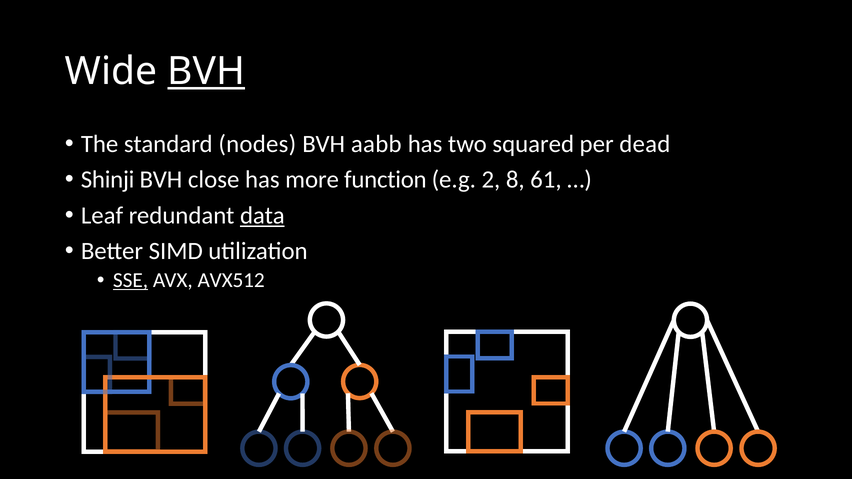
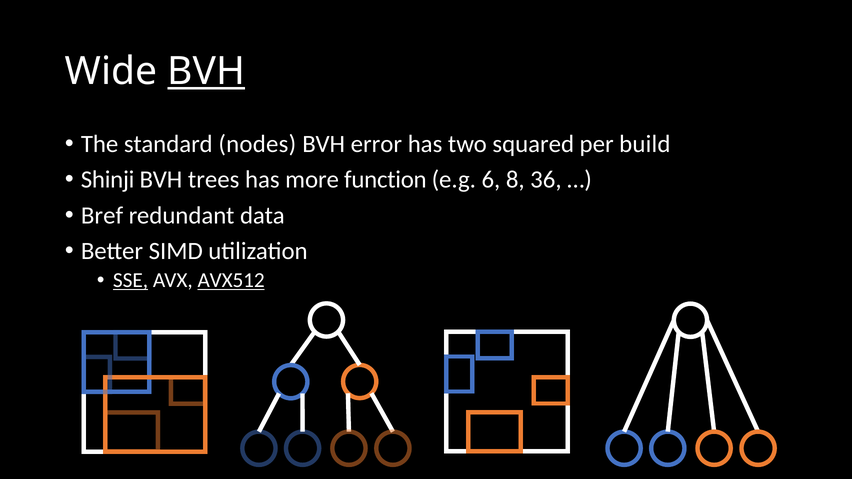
aabb: aabb -> error (376, 144)
dead: dead -> build (645, 144)
close: close -> trees (214, 180)
2: 2 -> 6 (491, 180)
61: 61 -> 36 (546, 180)
Leaf: Leaf -> Bref (102, 215)
data underline: present -> none (262, 215)
AVX512 underline: none -> present (231, 281)
